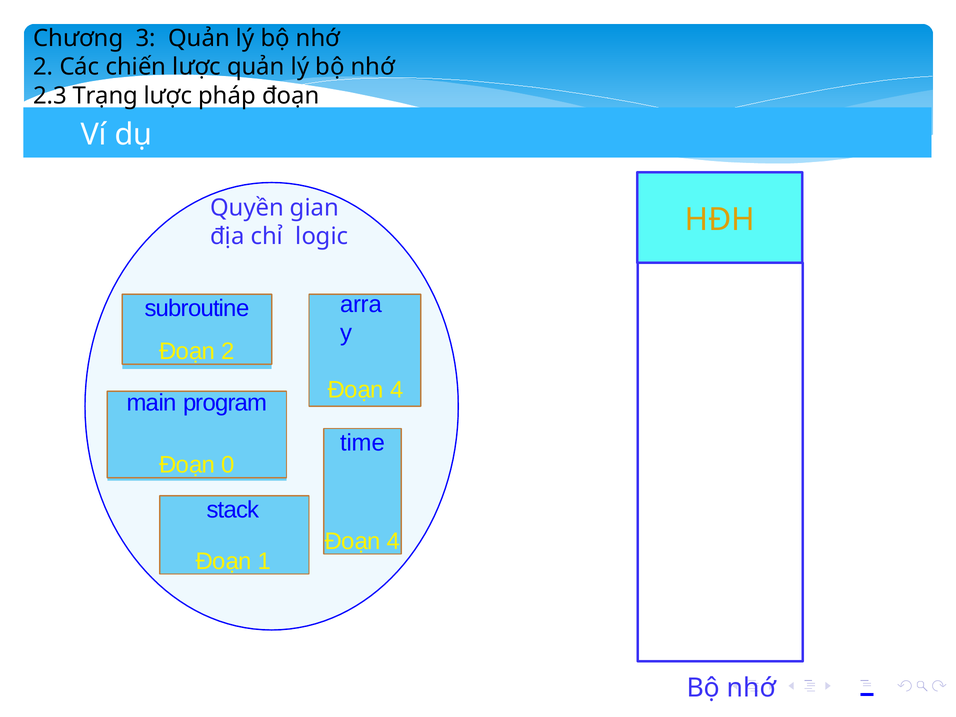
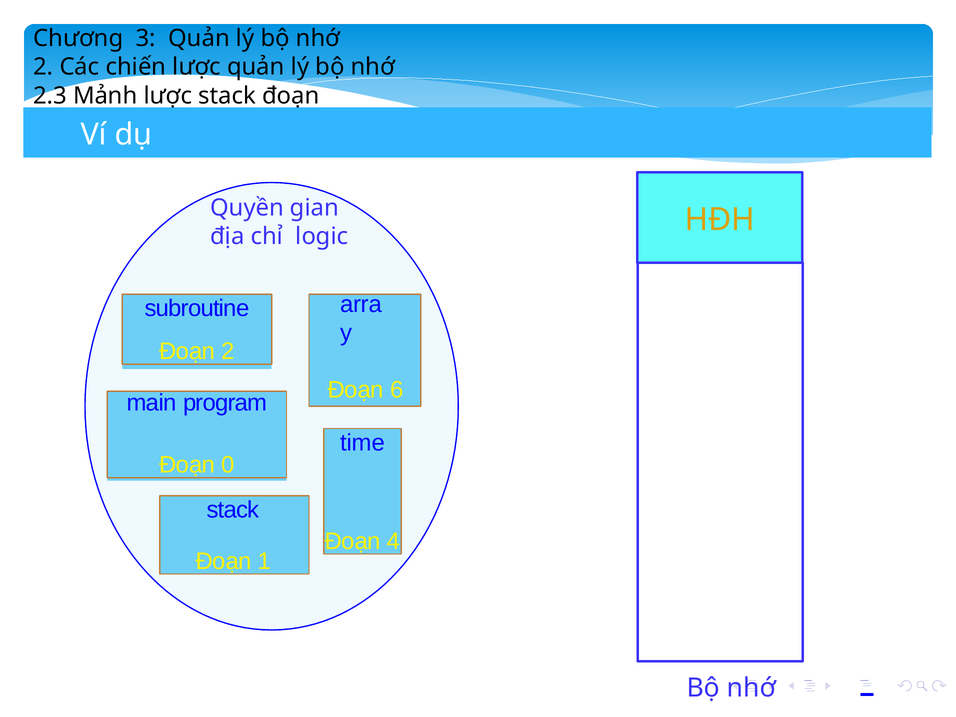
Trạng: Trạng -> Mảnh (105, 96)
lược pháp: pháp -> stack (227, 96)
4: 4 -> 6 (397, 390)
